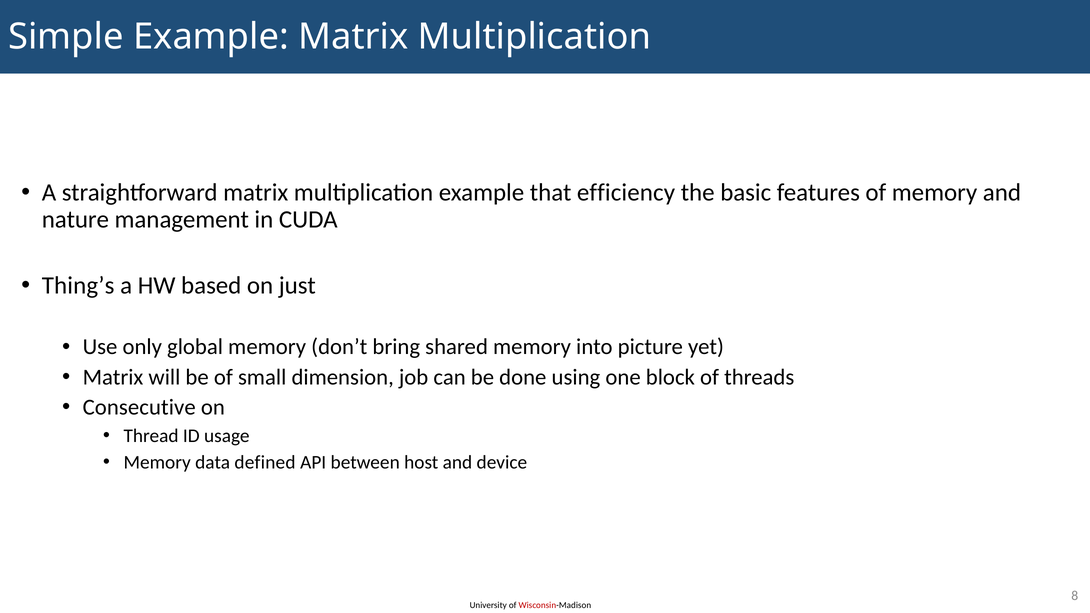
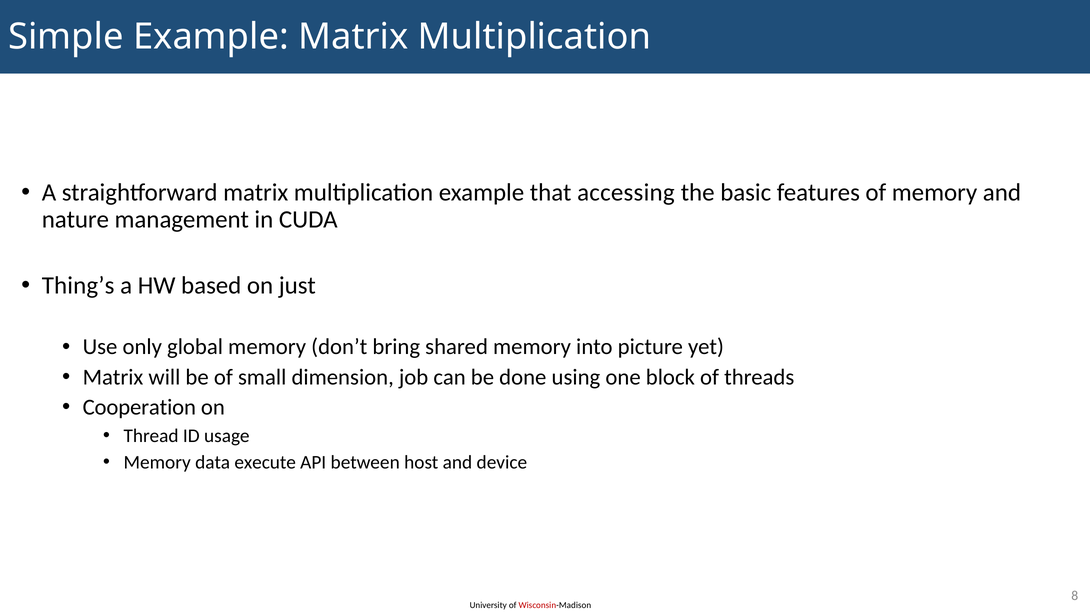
efficiency: efficiency -> accessing (626, 192)
Consecutive: Consecutive -> Cooperation (139, 407)
defined: defined -> execute (265, 462)
